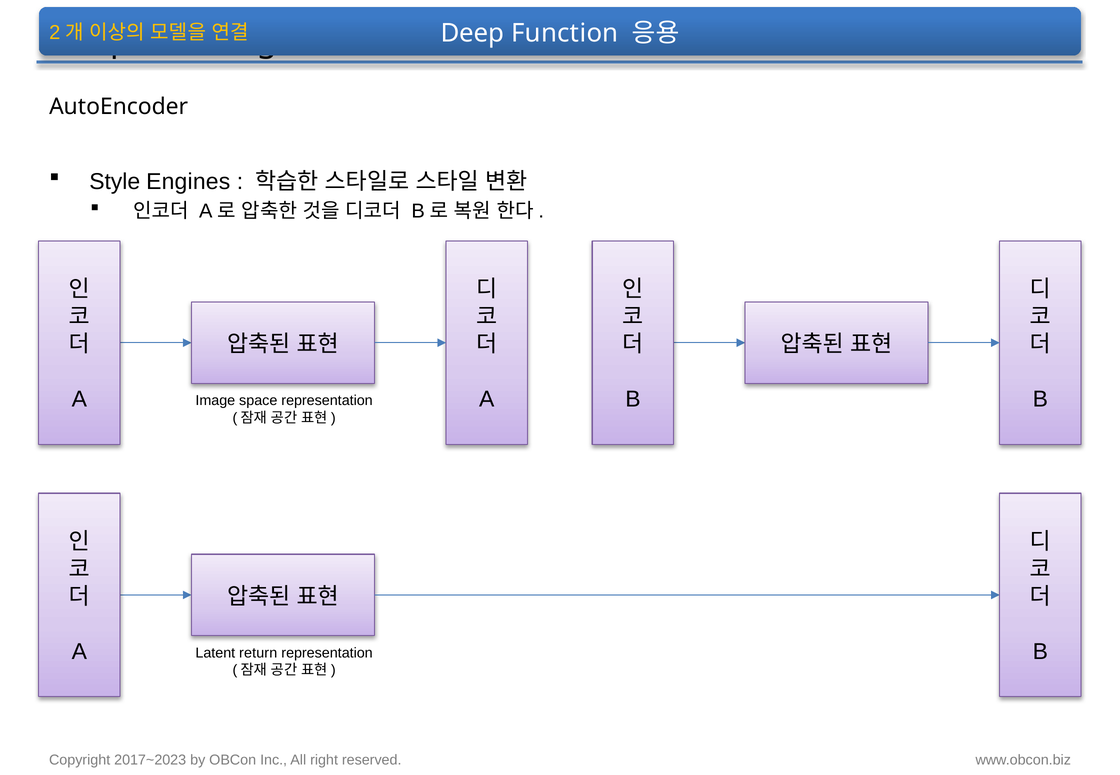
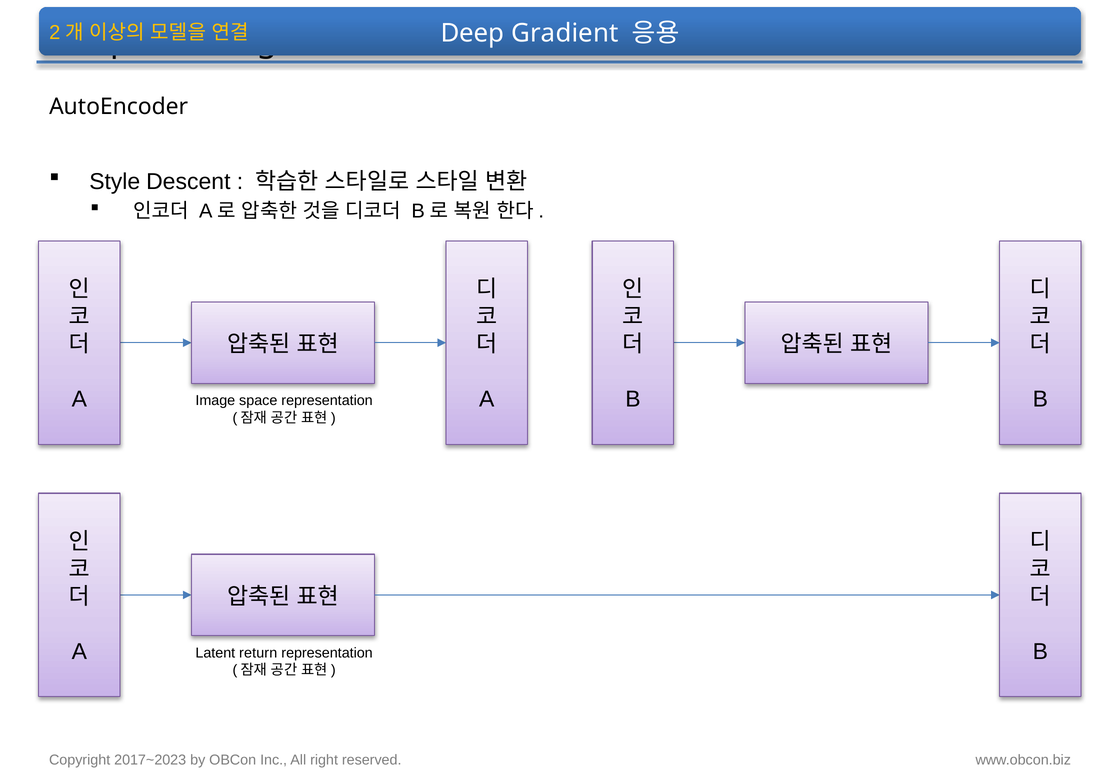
Function: Function -> Gradient (565, 33)
Engines: Engines -> Descent (188, 182)
